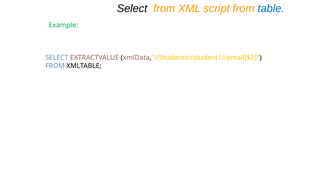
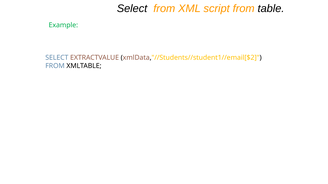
table colour: blue -> black (271, 9)
